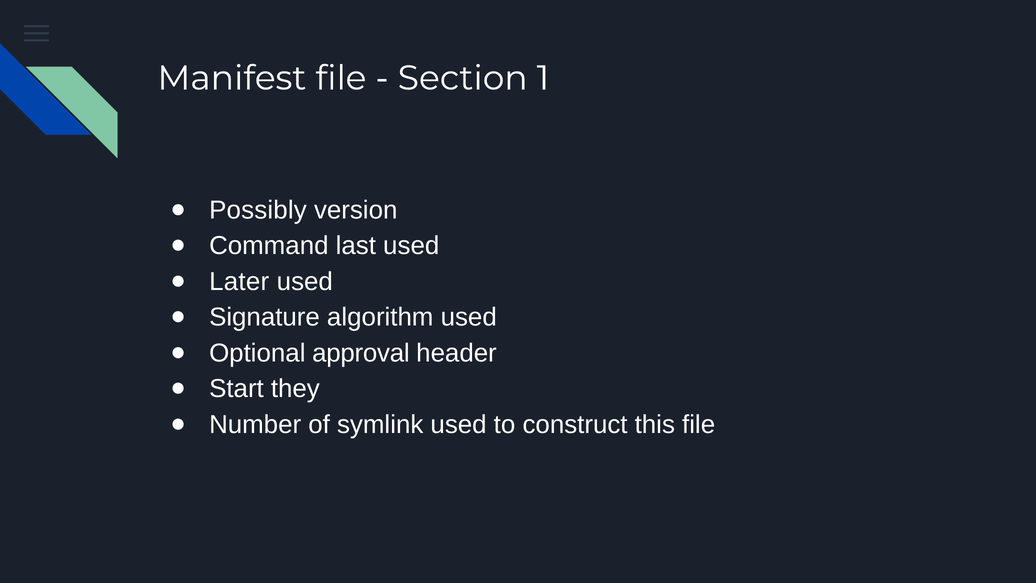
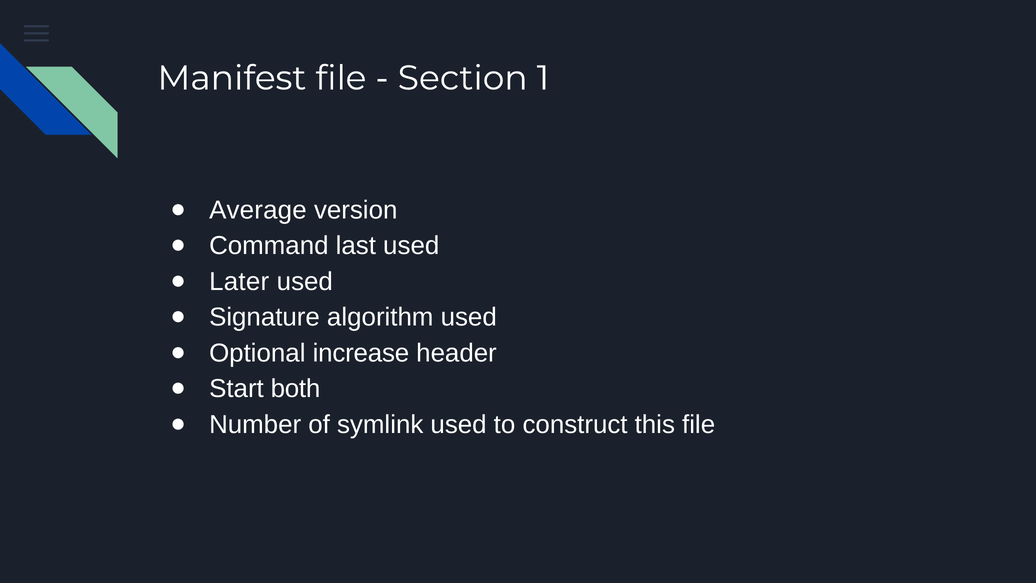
Possibly: Possibly -> Average (258, 210)
approval: approval -> increase (361, 353)
they: they -> both (295, 389)
